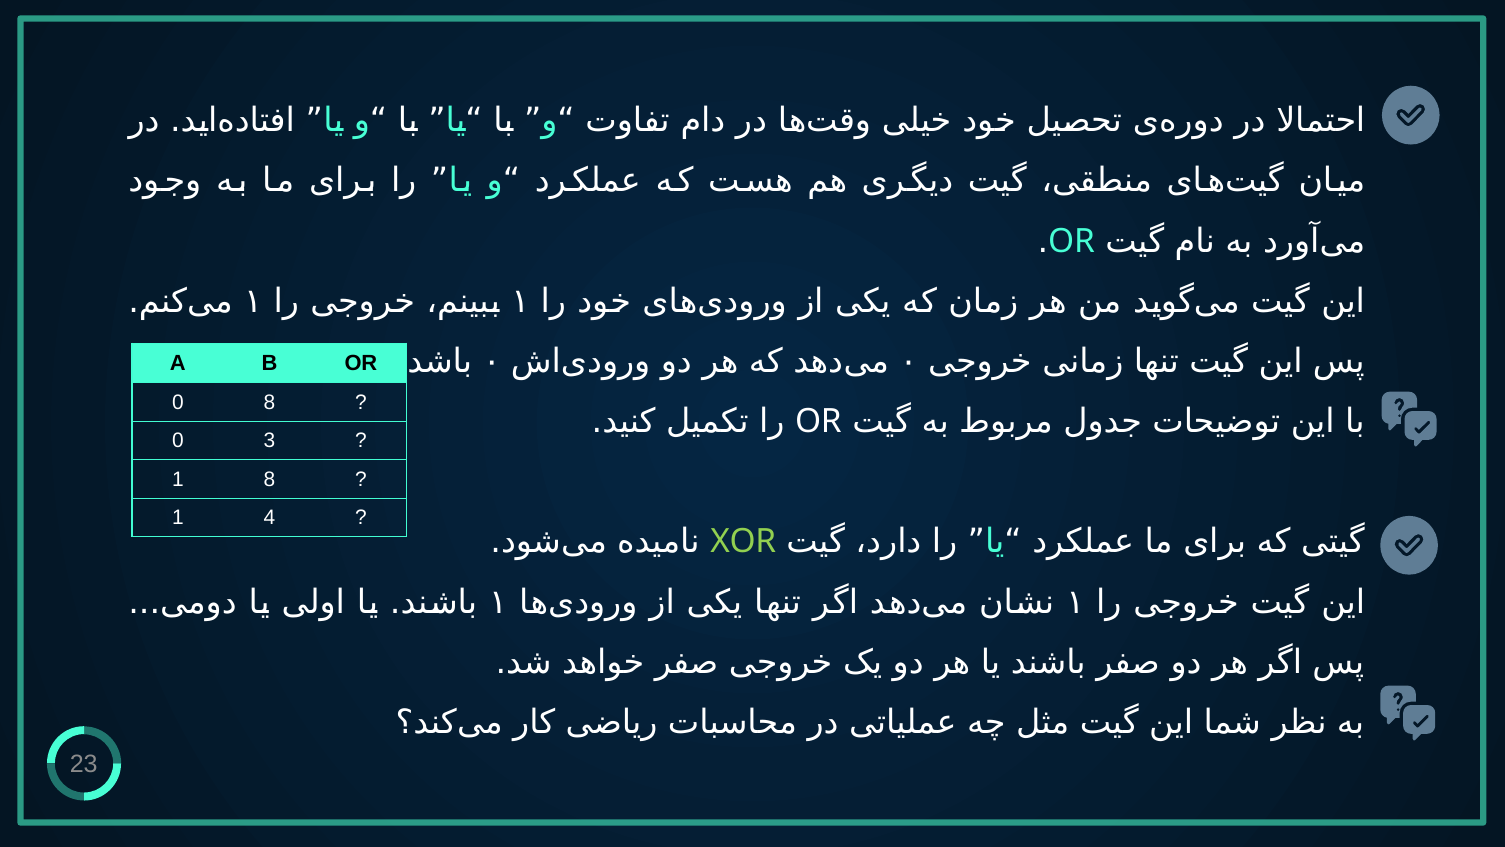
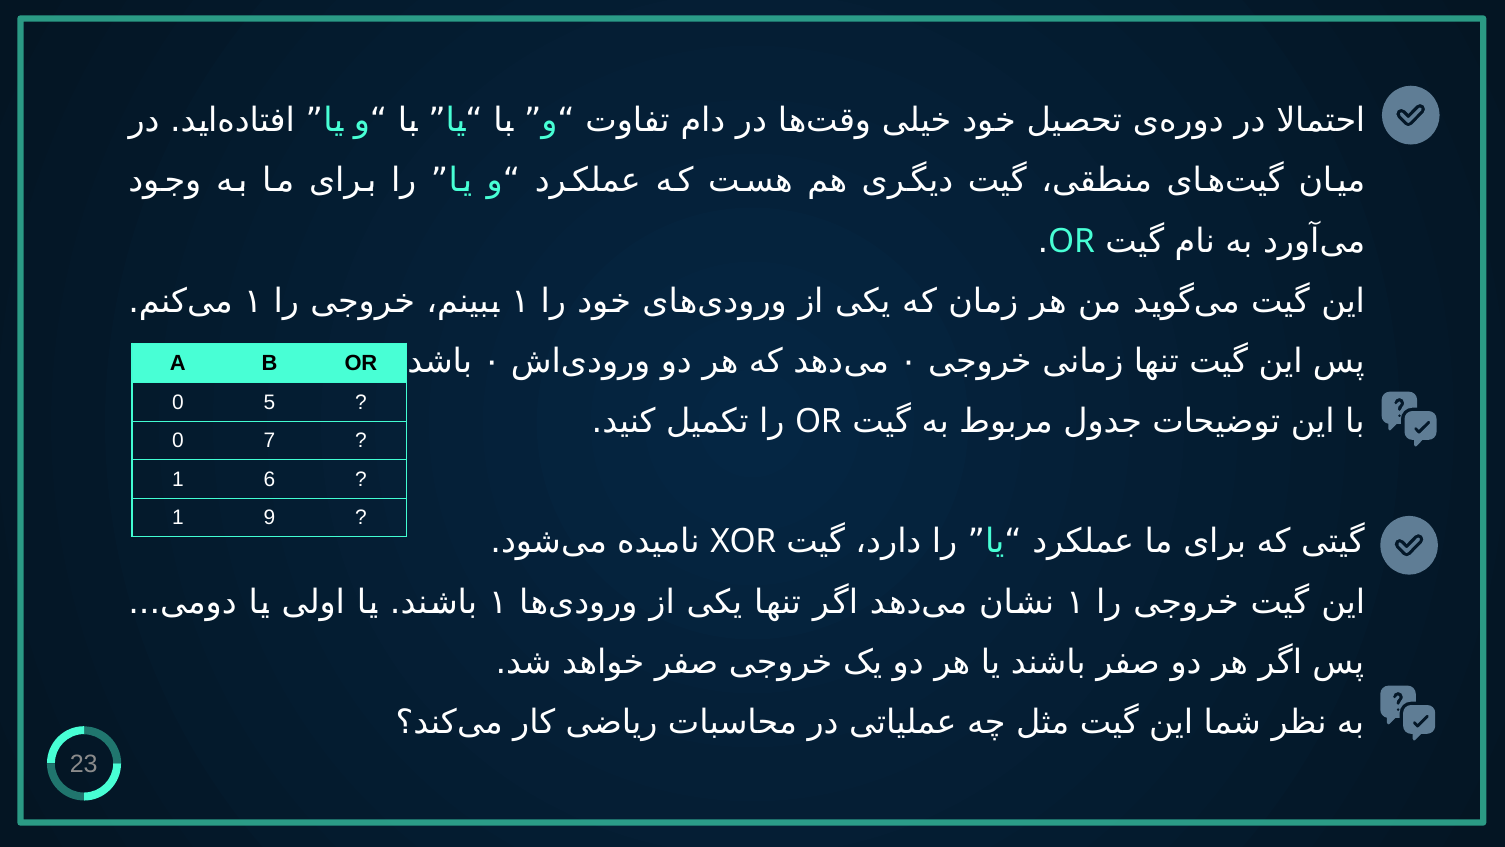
0 8: 8 -> 5 (269, 402)
3: 3 -> 7 (269, 441)
1 8: 8 -> 6 (269, 479)
4: 4 -> 9 (269, 517)
XOR colour: light green -> white (743, 542)
